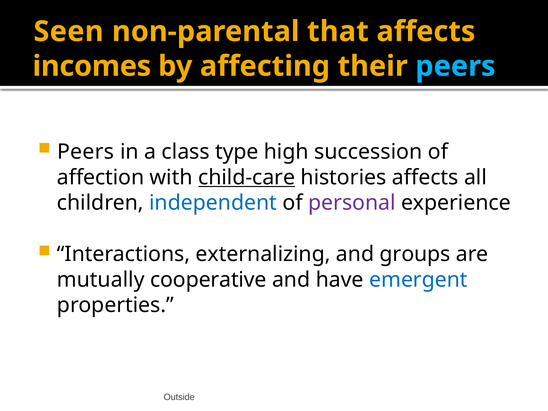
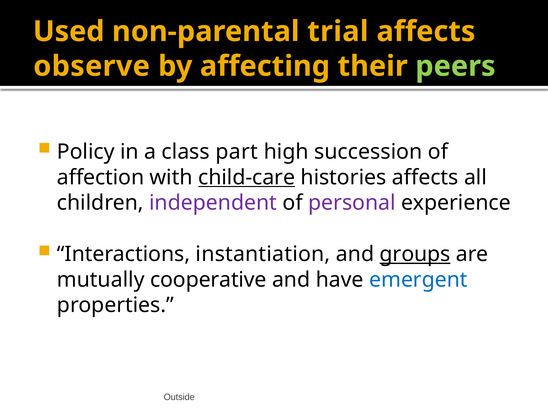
Seen: Seen -> Used (69, 32)
that: that -> trial (338, 32)
incomes: incomes -> observe (92, 66)
peers colour: light blue -> light green (455, 66)
Peers: Peers -> Policy (86, 152)
type: type -> part (237, 152)
independent colour: blue -> purple (213, 203)
externalizing: externalizing -> instantiation (263, 254)
groups underline: none -> present (415, 254)
